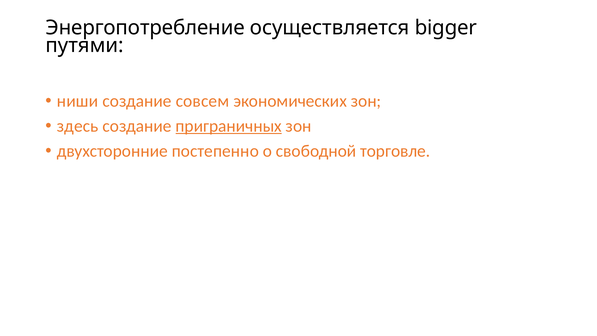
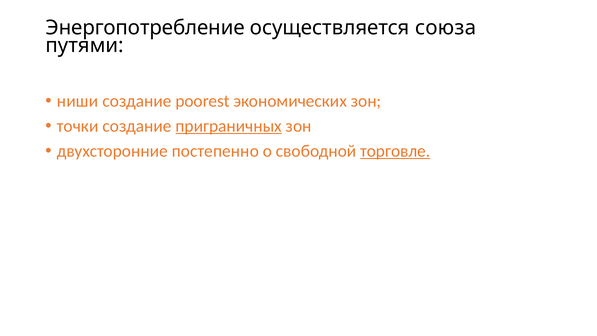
bigger: bigger -> союза (446, 28)
совсем: совсем -> poorest (203, 101)
здесь: здесь -> точки (78, 126)
торговле underline: none -> present (395, 151)
